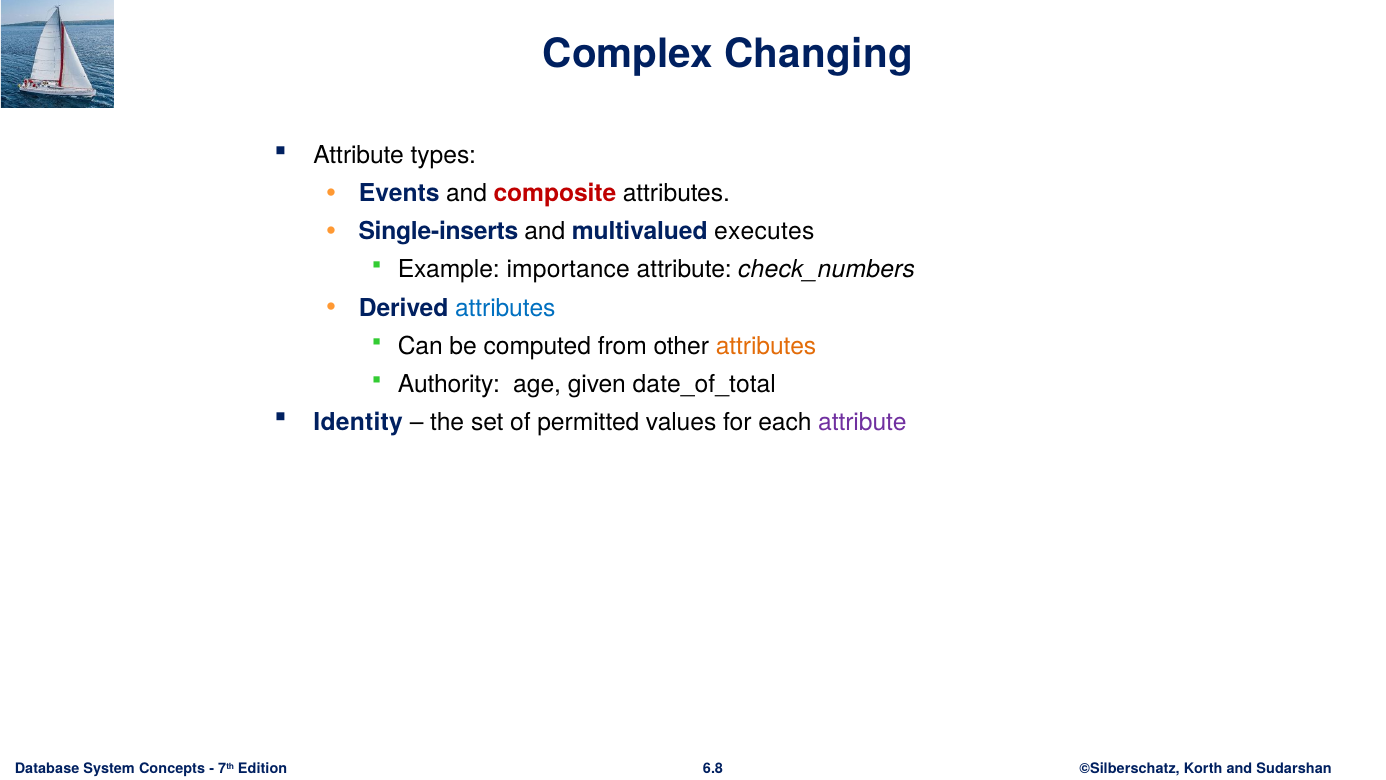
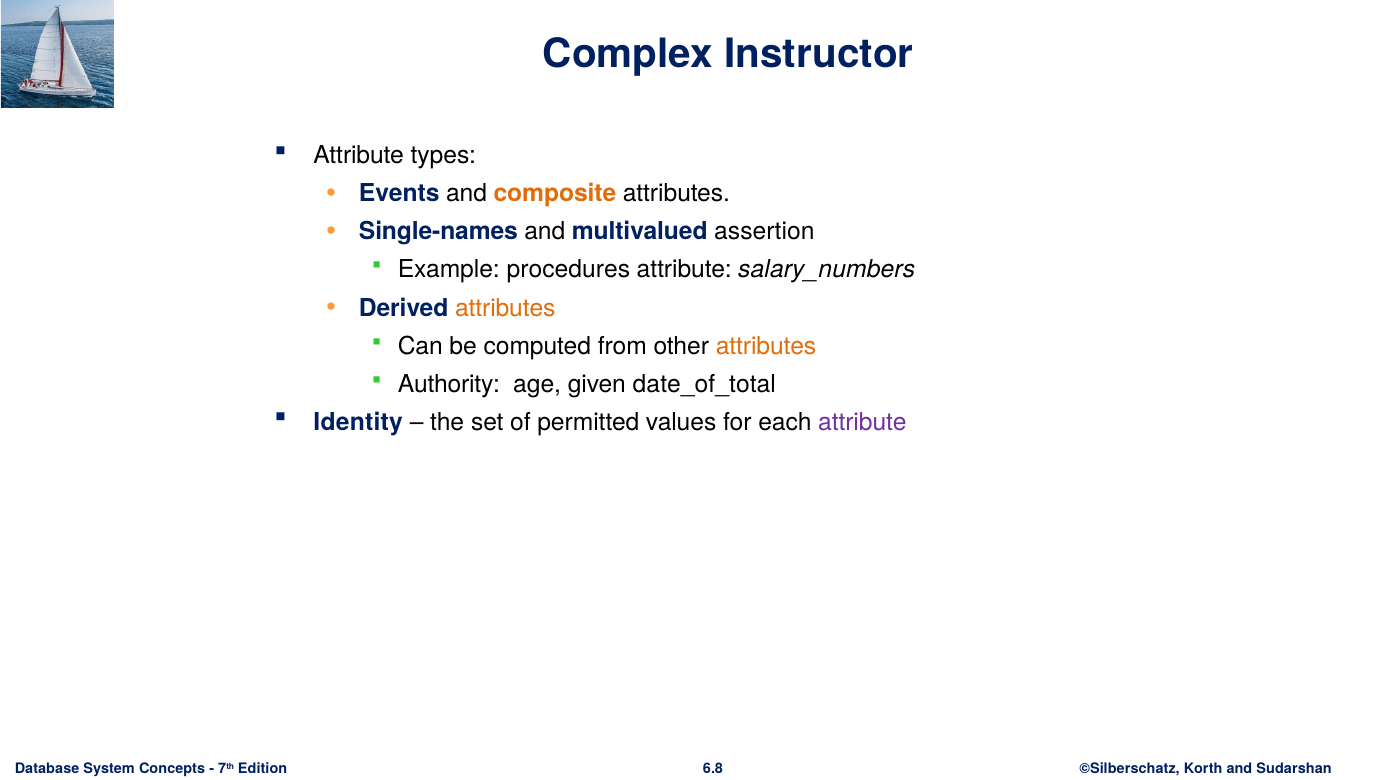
Changing: Changing -> Instructor (819, 54)
composite colour: red -> orange (555, 194)
Single-inserts: Single-inserts -> Single-names (438, 232)
executes: executes -> assertion (764, 232)
importance: importance -> procedures (568, 270)
check_numbers: check_numbers -> salary_numbers (827, 270)
attributes colour: blue -> orange (505, 308)
